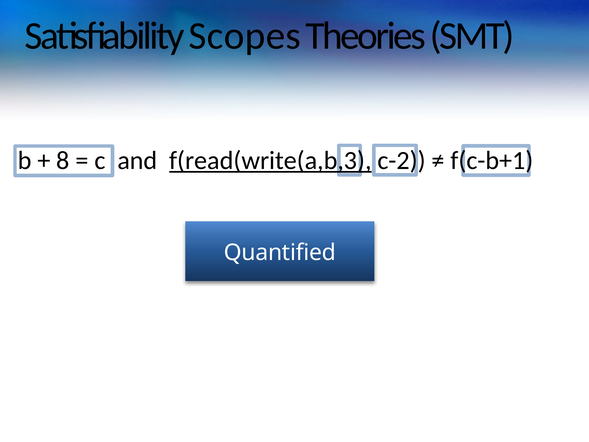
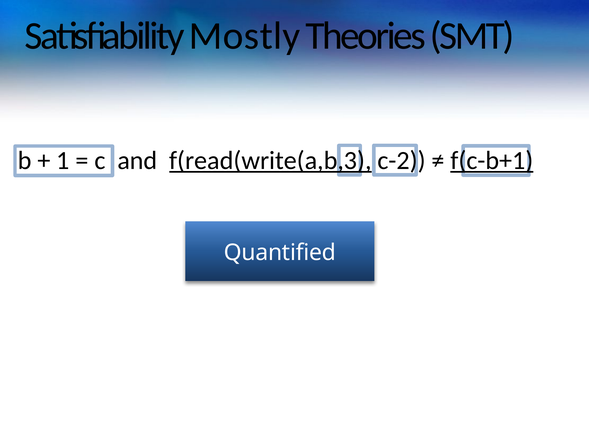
Scopes: Scopes -> Mostly (245, 36)
8: 8 -> 1 (63, 160)
f(c-b+1 underline: none -> present (492, 160)
